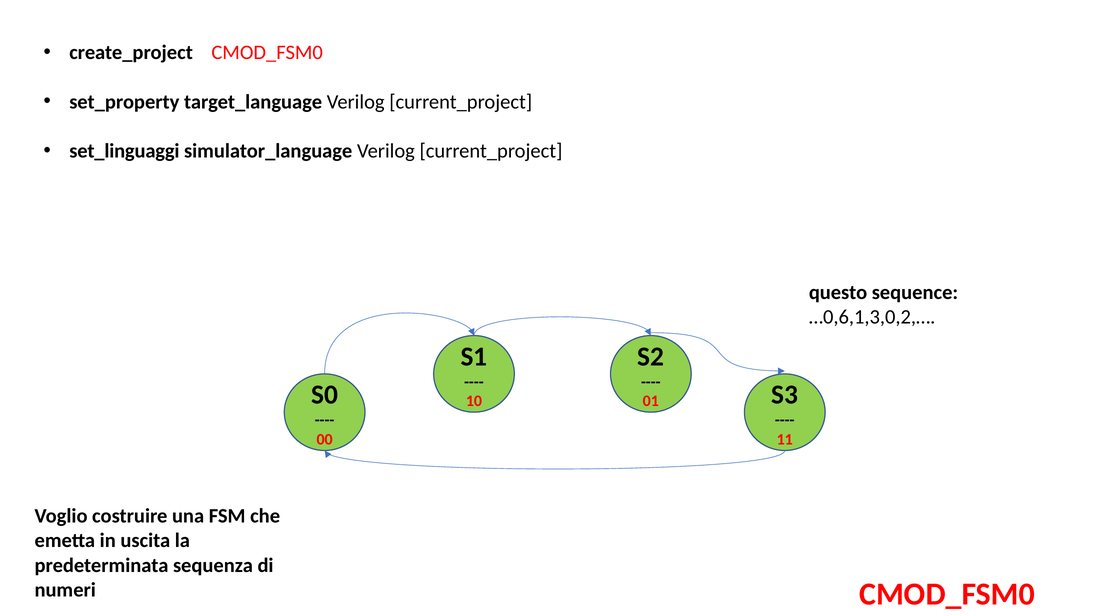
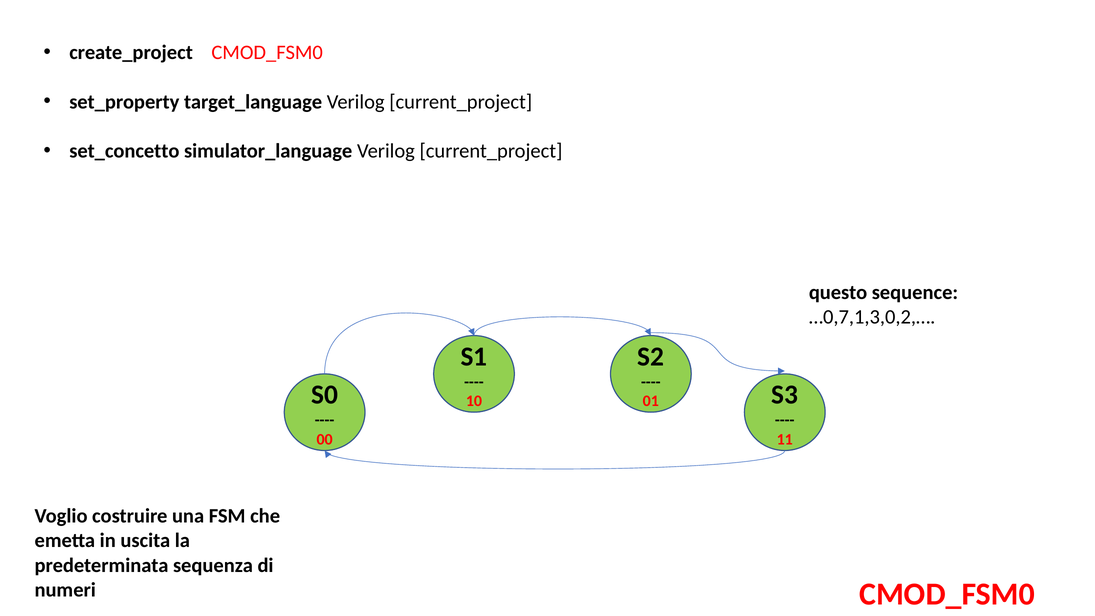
set_linguaggi: set_linguaggi -> set_concetto (124, 151)
…0,6,1,3,0,2,…: …0,6,1,3,0,2,… -> …0,7,1,3,0,2,… (872, 317)
